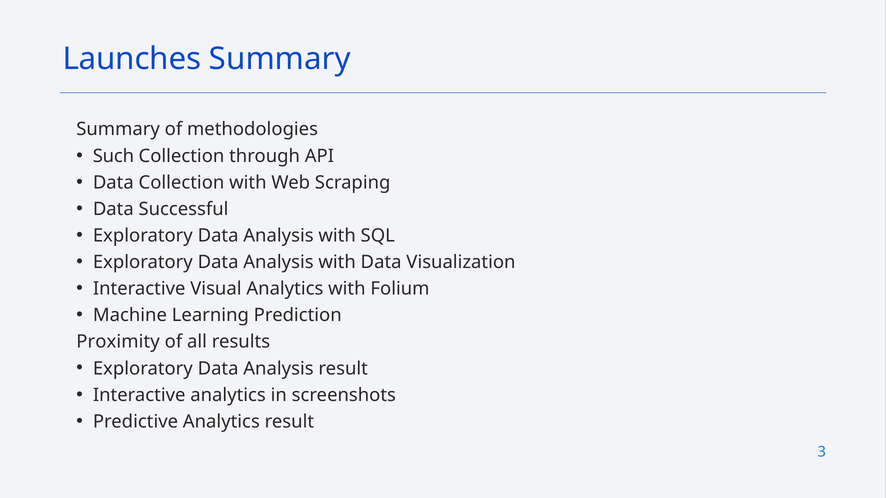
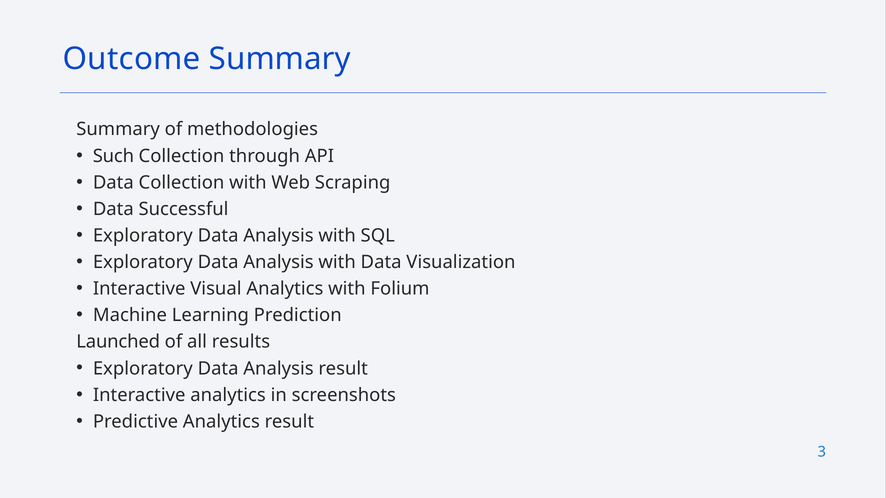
Launches: Launches -> Outcome (132, 59)
Proximity: Proximity -> Launched (118, 342)
